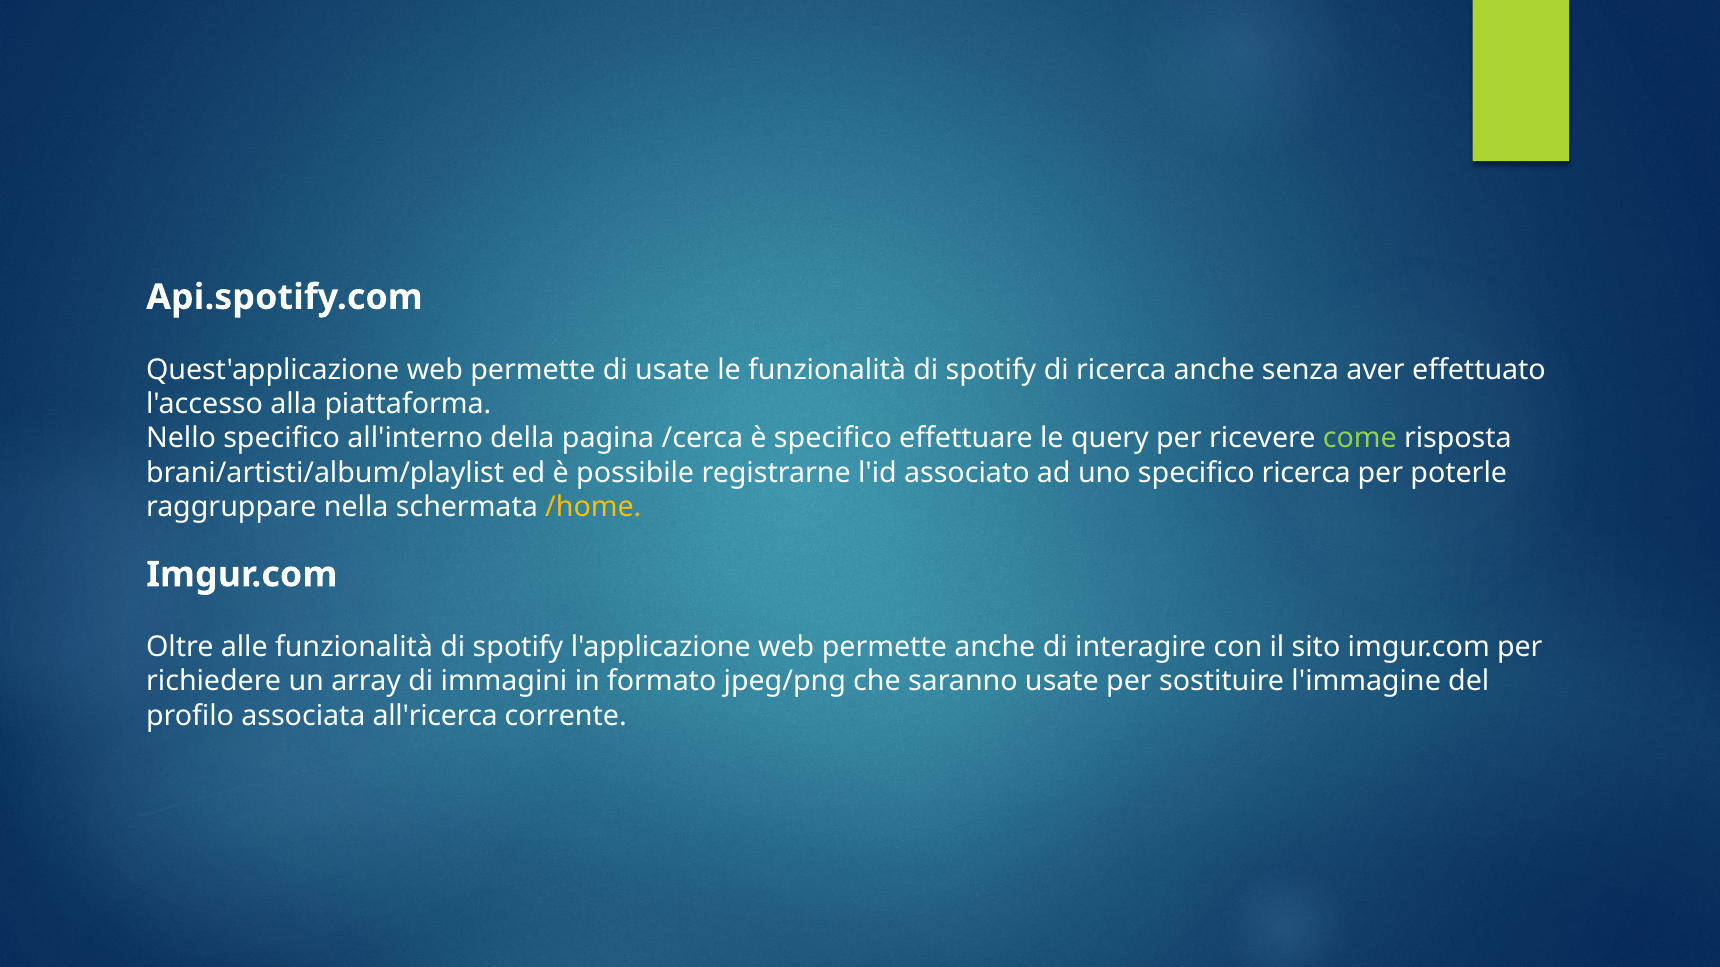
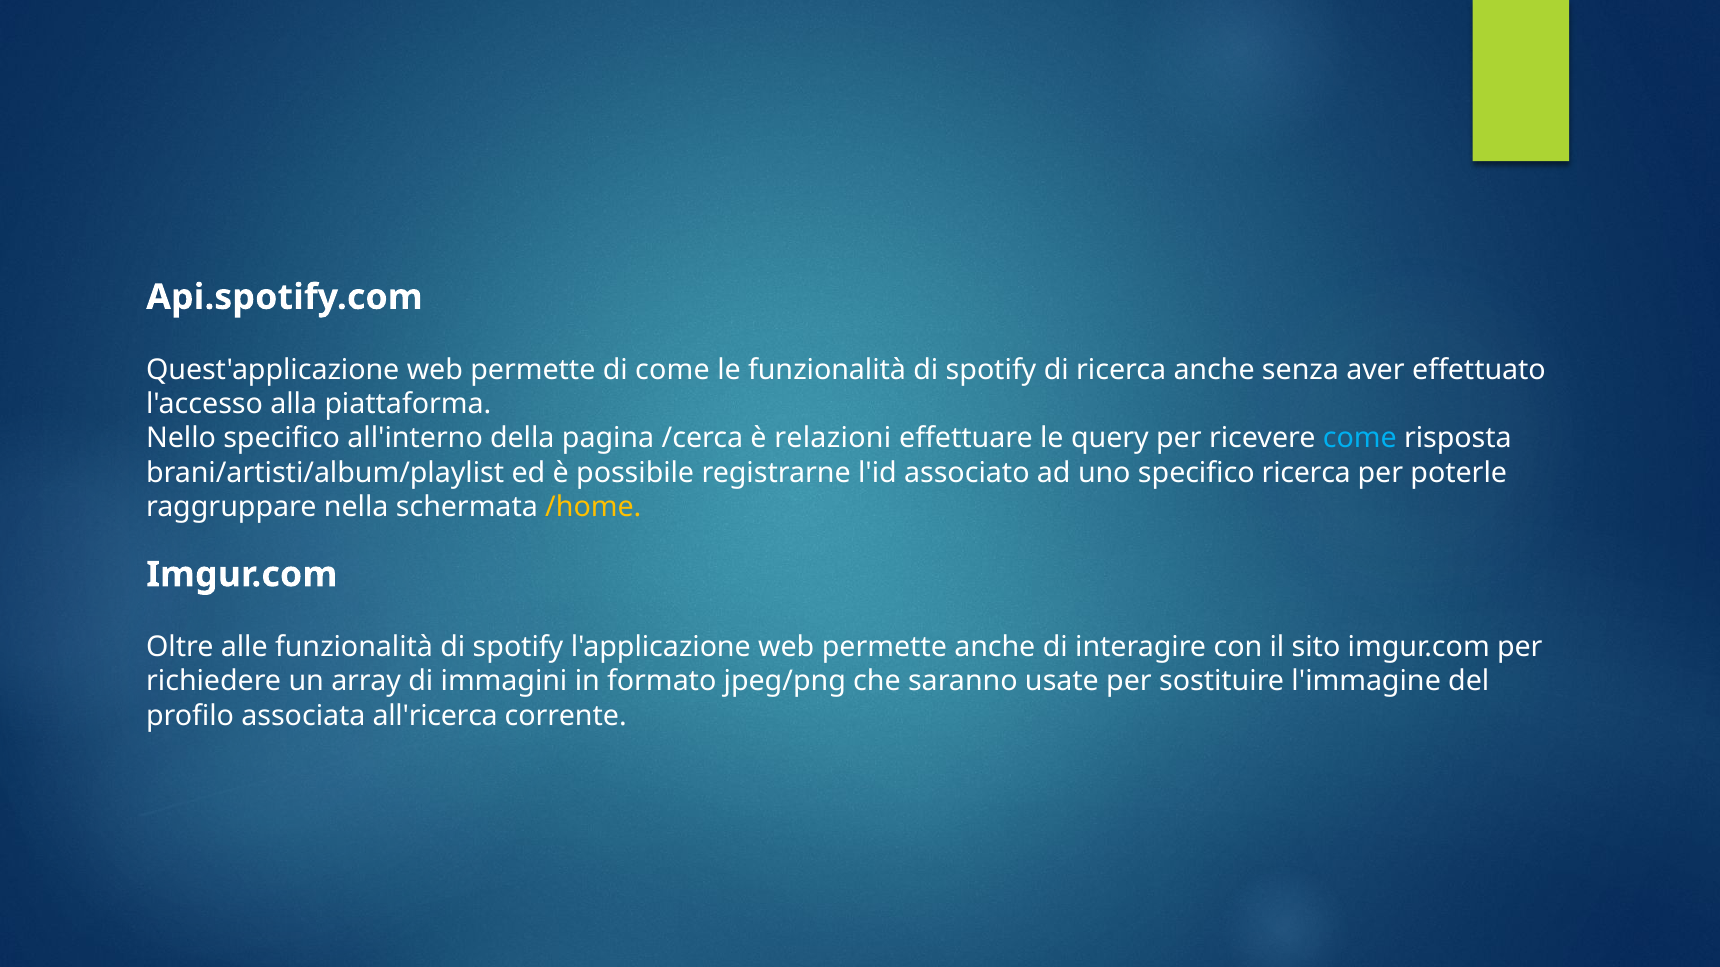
di usate: usate -> come (672, 370)
è specifico: specifico -> relazioni (833, 439)
come colour: light green -> light blue (1360, 439)
